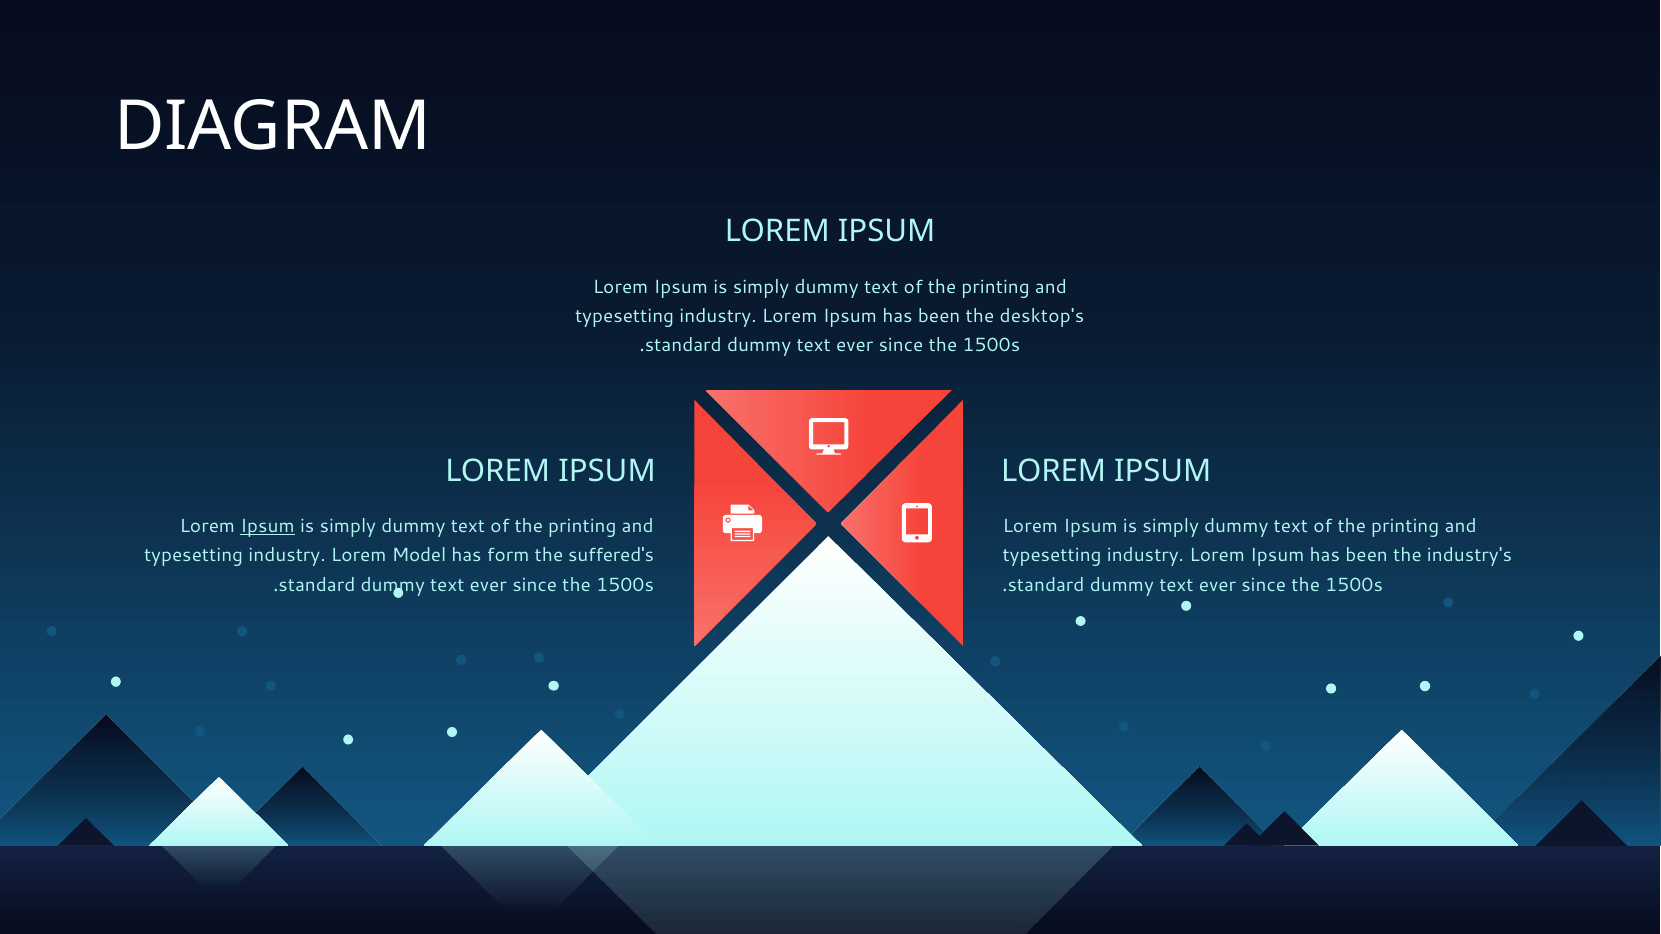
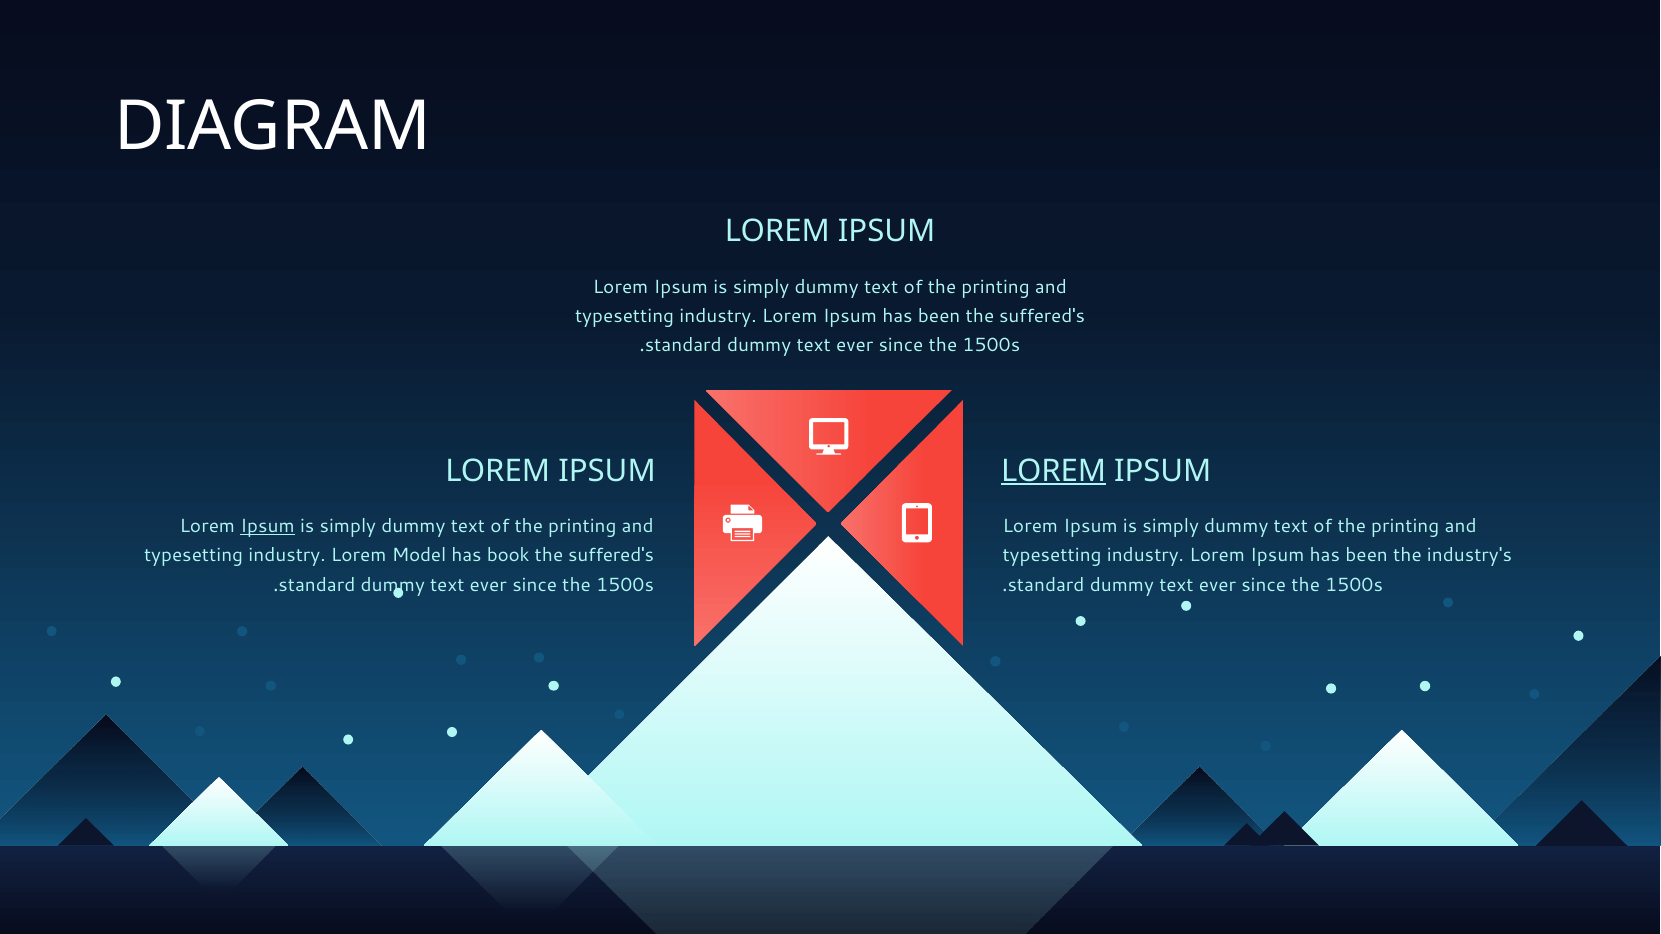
been the desktop's: desktop's -> suffered's (1042, 316)
LOREM underline: none -> present (1054, 471)
form: form -> book (508, 556)
